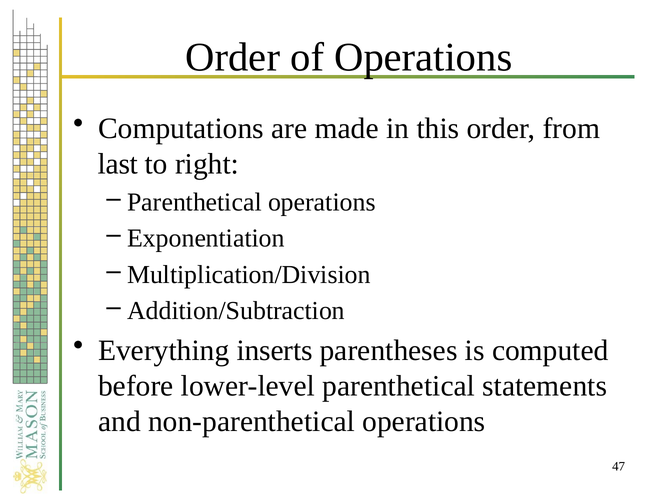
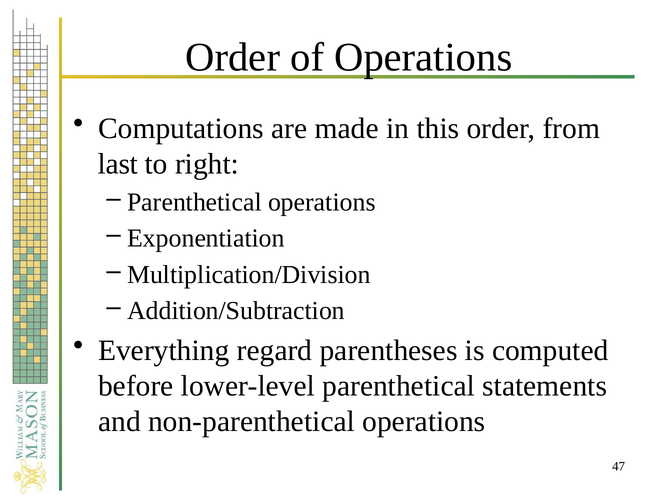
inserts: inserts -> regard (275, 350)
